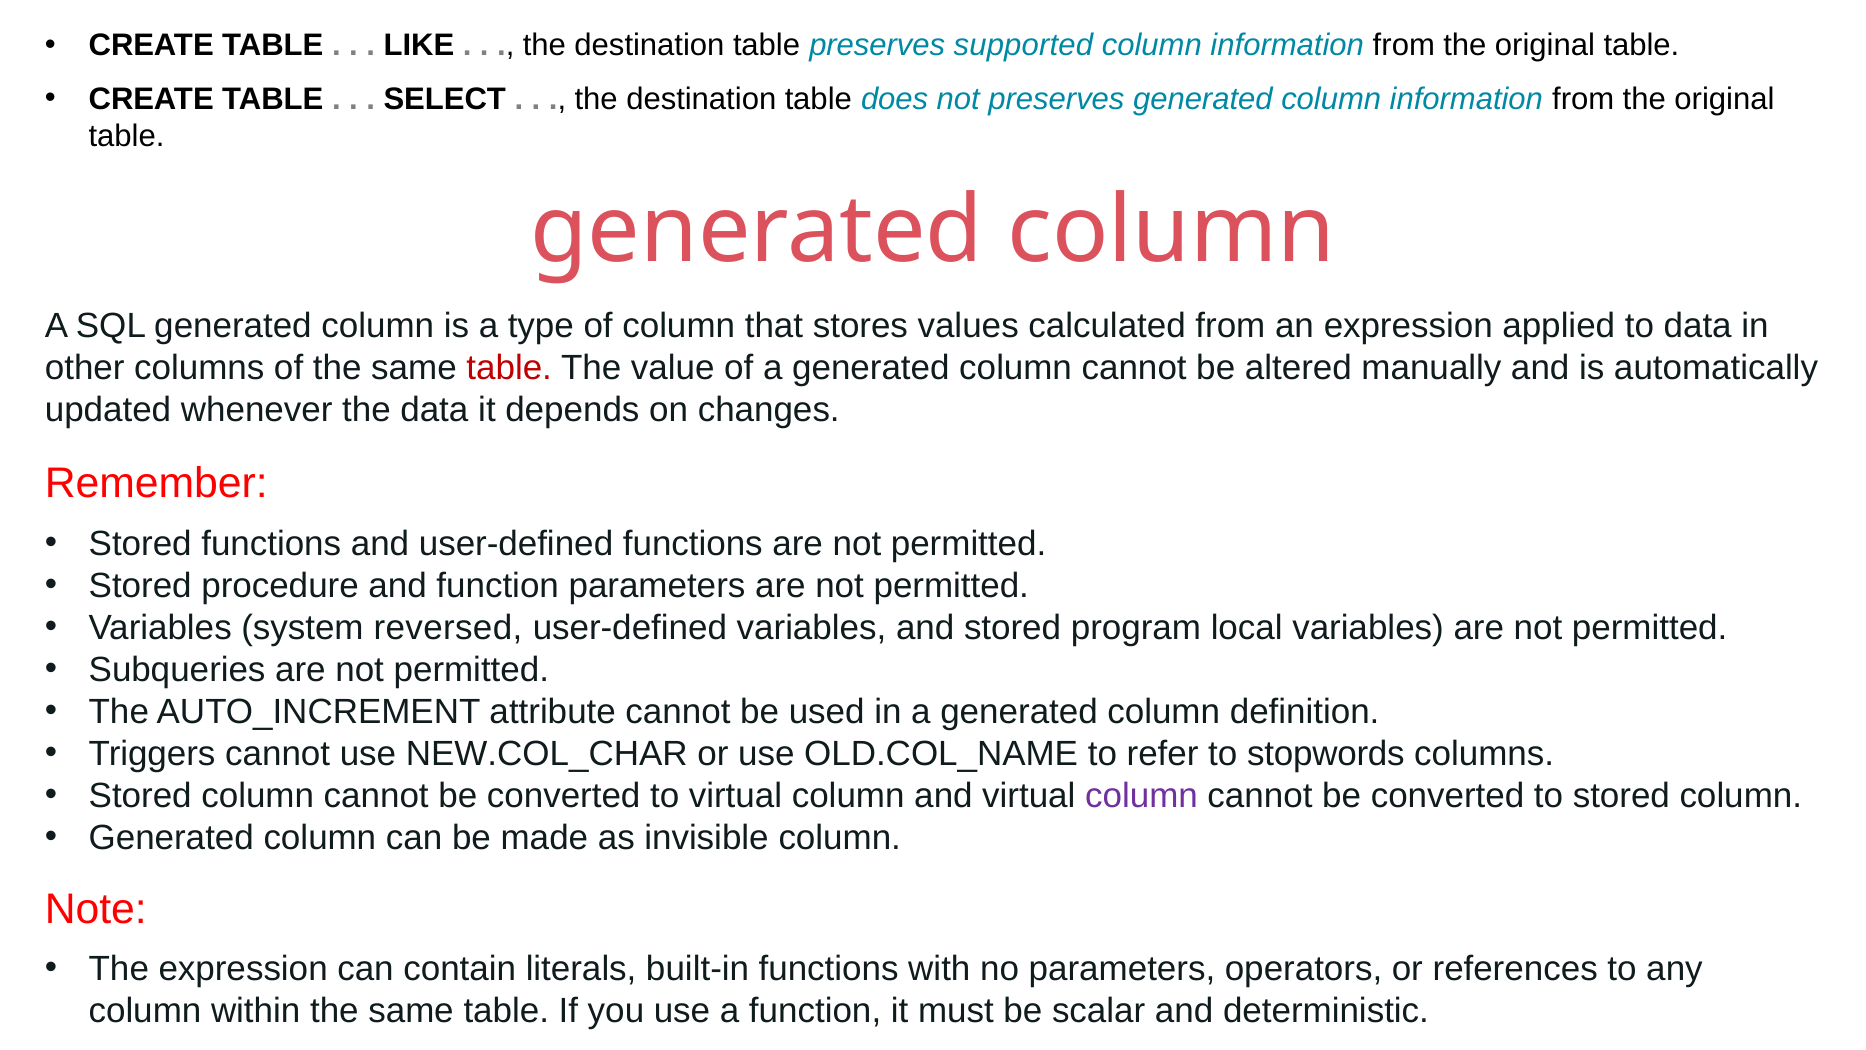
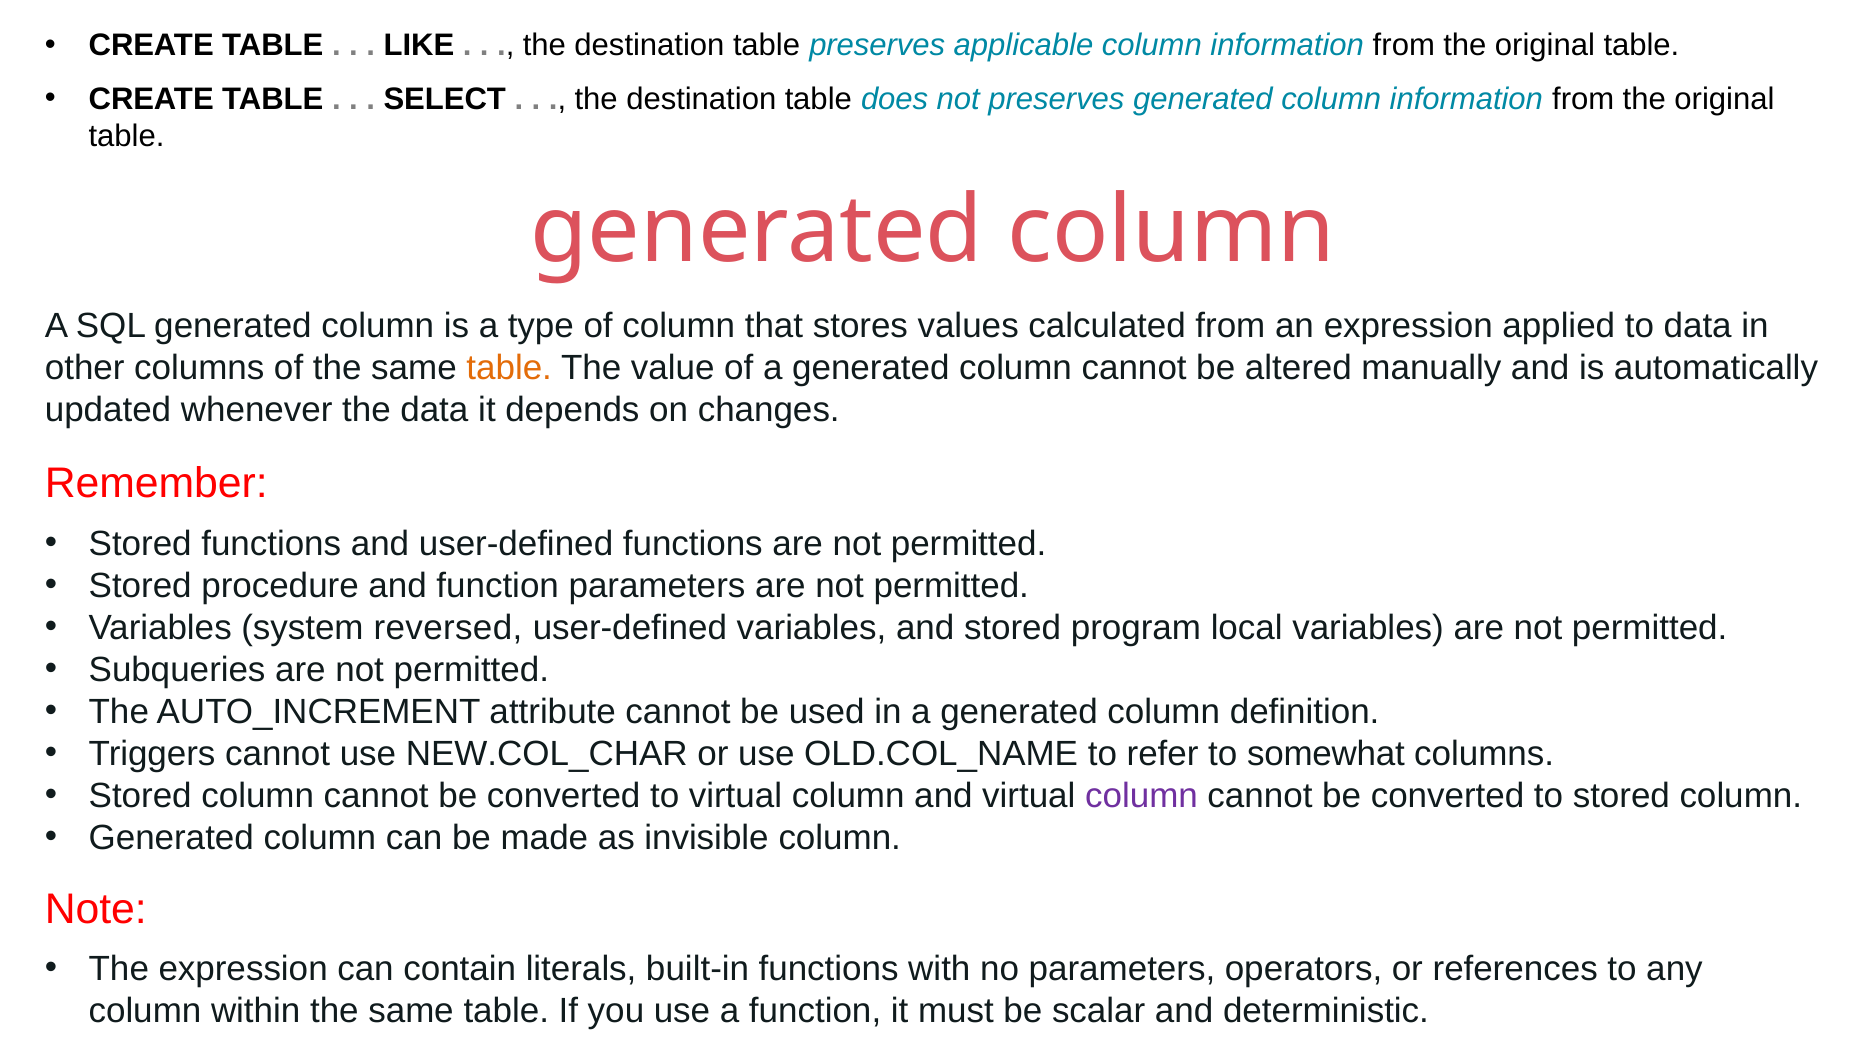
supported: supported -> applicable (1023, 46)
table colour: red -> orange (509, 368)
stopwords: stopwords -> somewhat (1326, 753)
